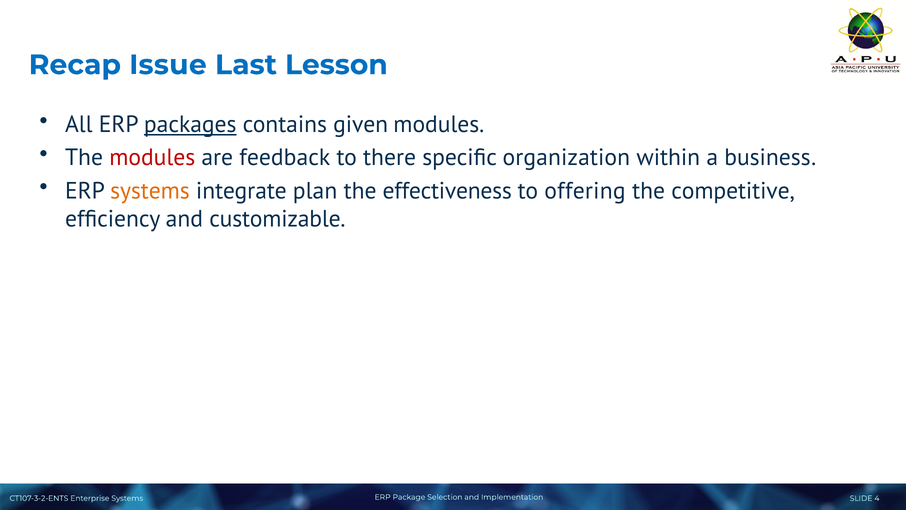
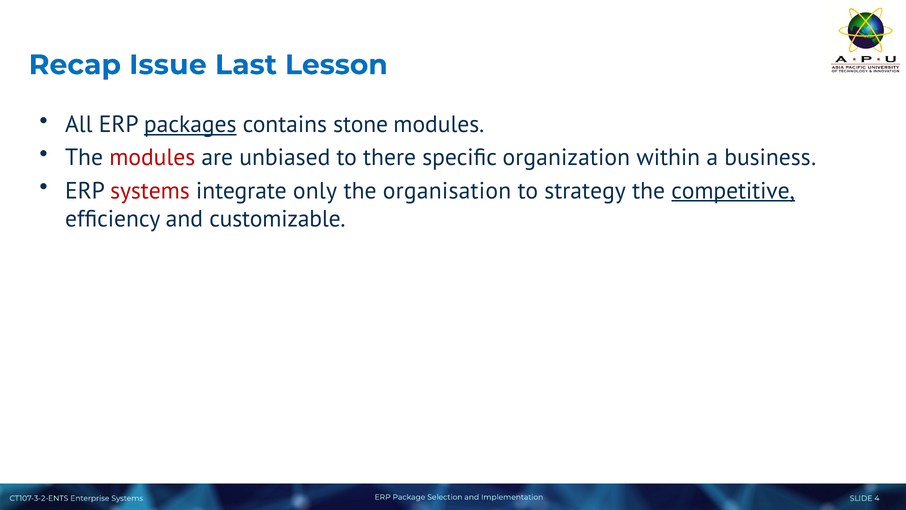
given: given -> stone (361, 125)
feedback: feedback -> unbiased (285, 158)
systems colour: orange -> red (150, 191)
plan: plan -> only (315, 191)
effectiveness: effectiveness -> organisation (447, 191)
offering: offering -> strategy (585, 191)
competitive underline: none -> present (733, 191)
